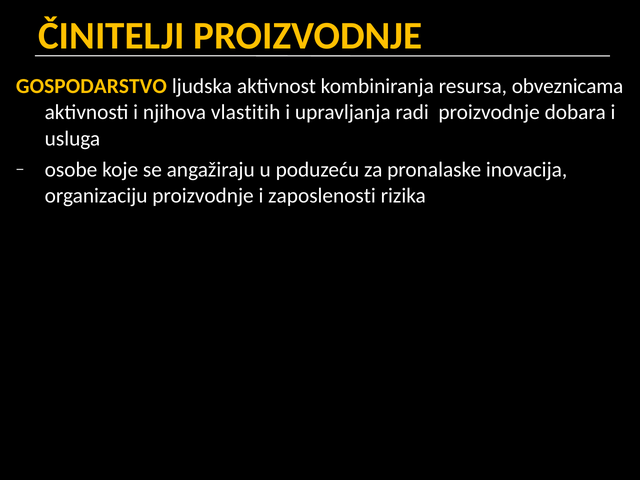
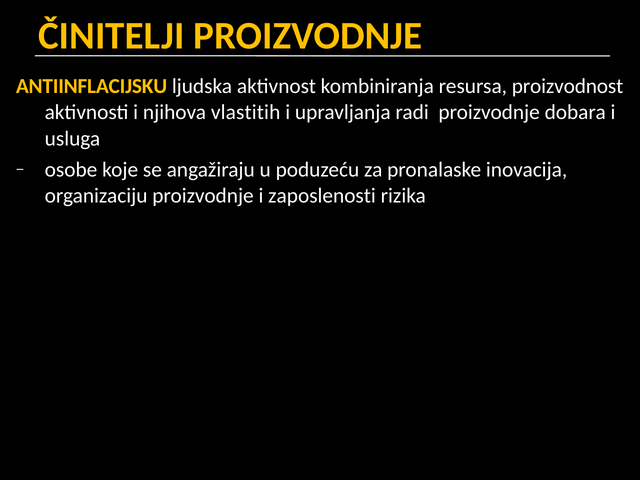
GOSPODARSTVO: GOSPODARSTVO -> ANTIINFLACIJSKU (92, 86)
obveznicama: obveznicama -> proizvodnost (568, 86)
